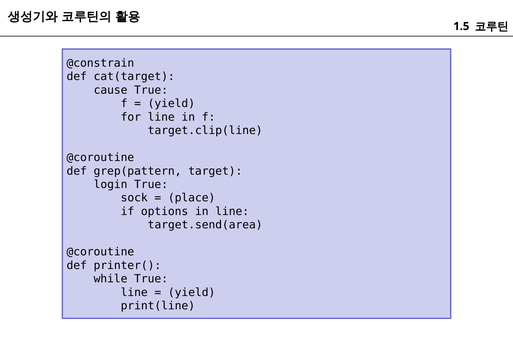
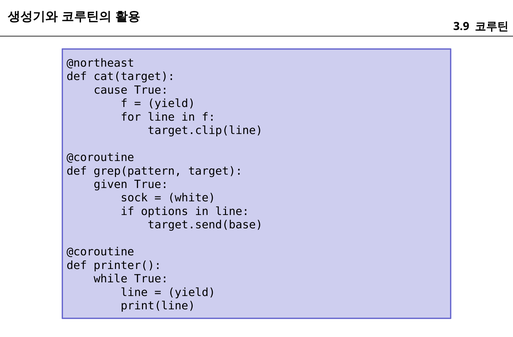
1.5: 1.5 -> 3.9 (461, 26)
@constrain: @constrain -> @northeast (100, 63)
login: login -> given (111, 184)
place: place -> white (192, 198)
target.send(area: target.send(area -> target.send(base (205, 225)
